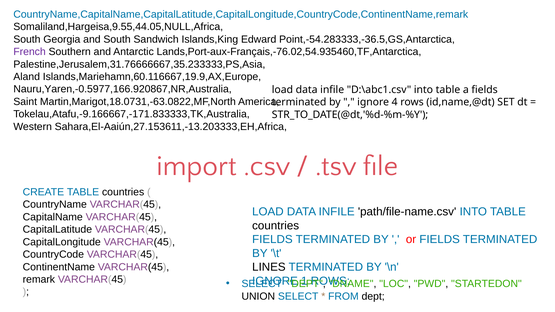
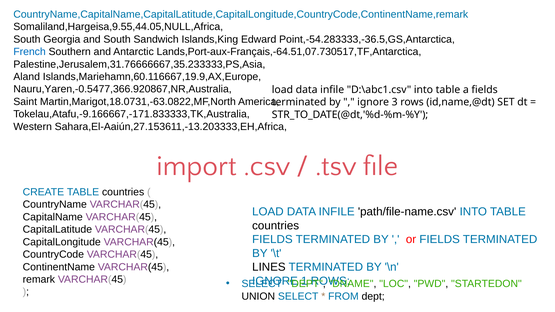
French colour: purple -> blue (30, 52)
Lands,Port-aux-Français,-76.02,54.935460,TF,Antarctica: Lands,Port-aux-Français,-76.02,54.935460,TF,Antarctica -> Lands,Port-aux-Français,-64.51,07.730517,TF,Antarctica (289, 52)
Nauru,Yaren,-0.5977,166.920867,NR,Australia: Nauru,Yaren,-0.5977,166.920867,NR,Australia -> Nauru,Yaren,-0.5477,366.920867,NR,Australia (123, 89)
4: 4 -> 3 (395, 102)
